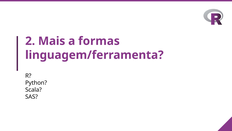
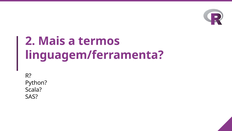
formas: formas -> termos (99, 41)
